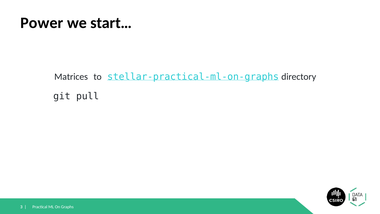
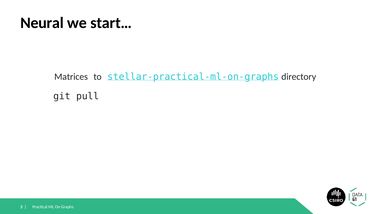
Power: Power -> Neural (42, 23)
